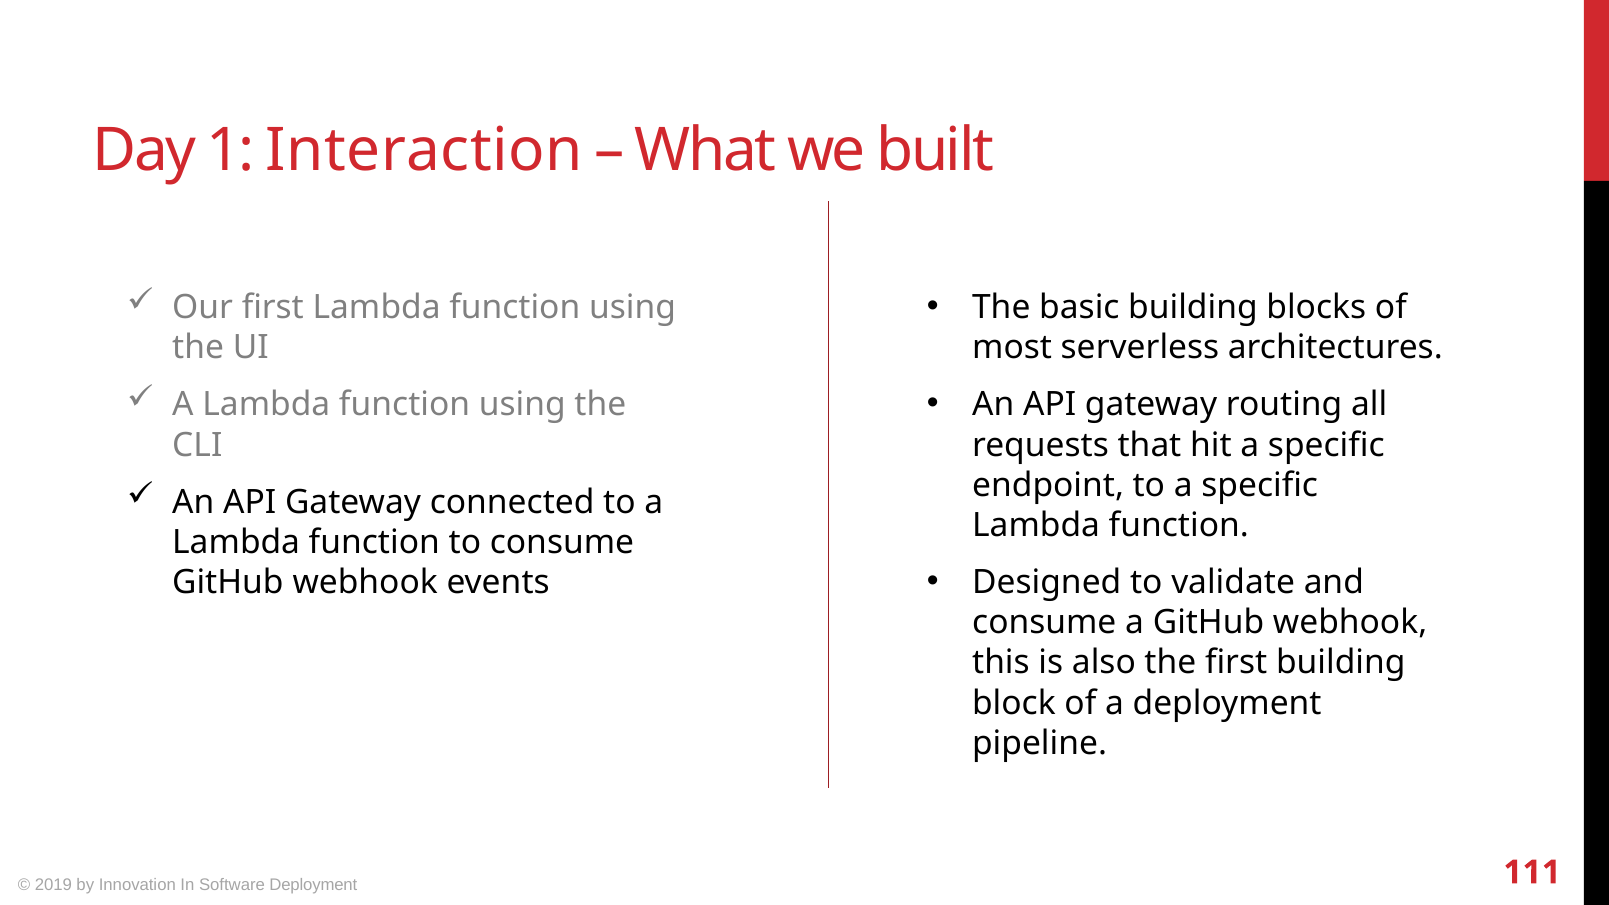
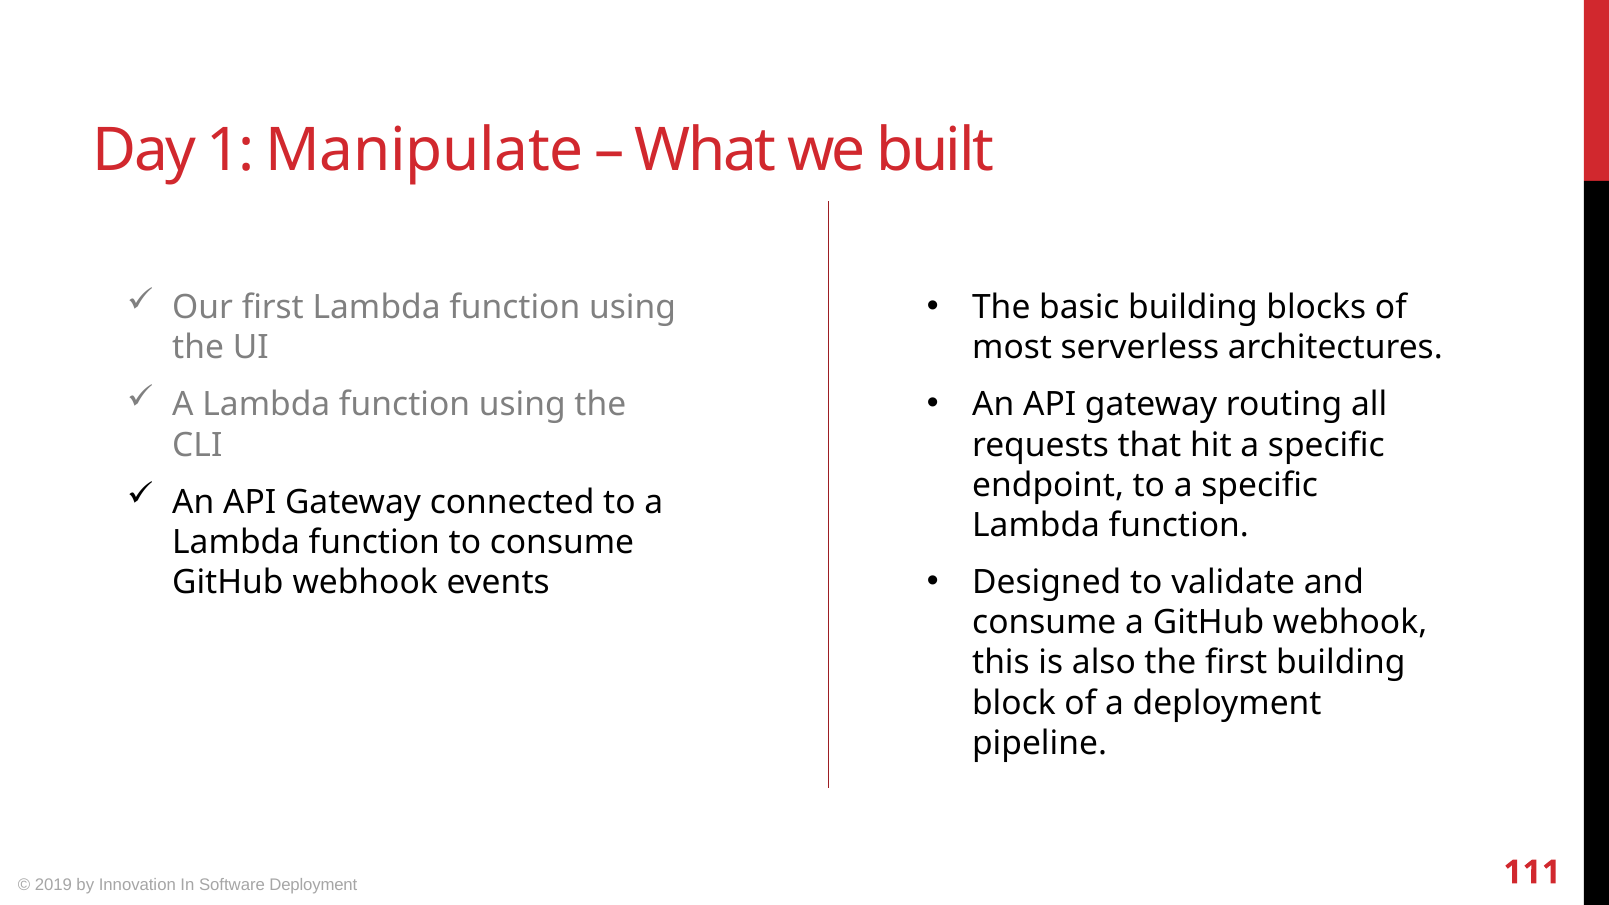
Interaction: Interaction -> Manipulate (425, 151)
